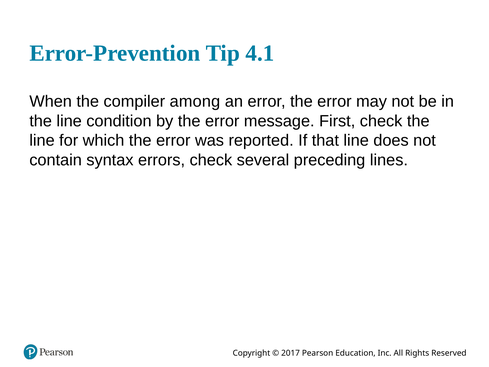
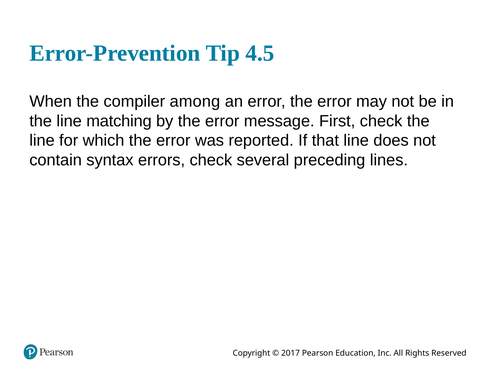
4.1: 4.1 -> 4.5 (260, 53)
condition: condition -> matching (119, 121)
